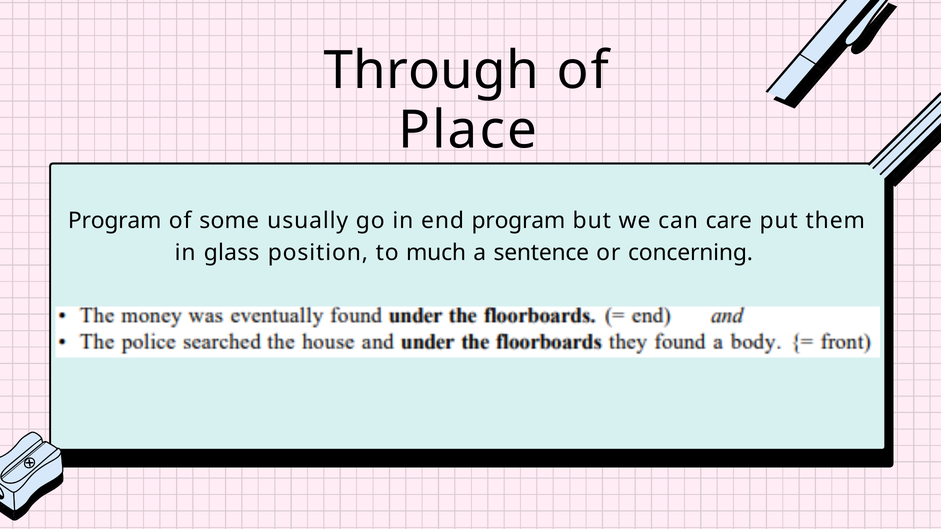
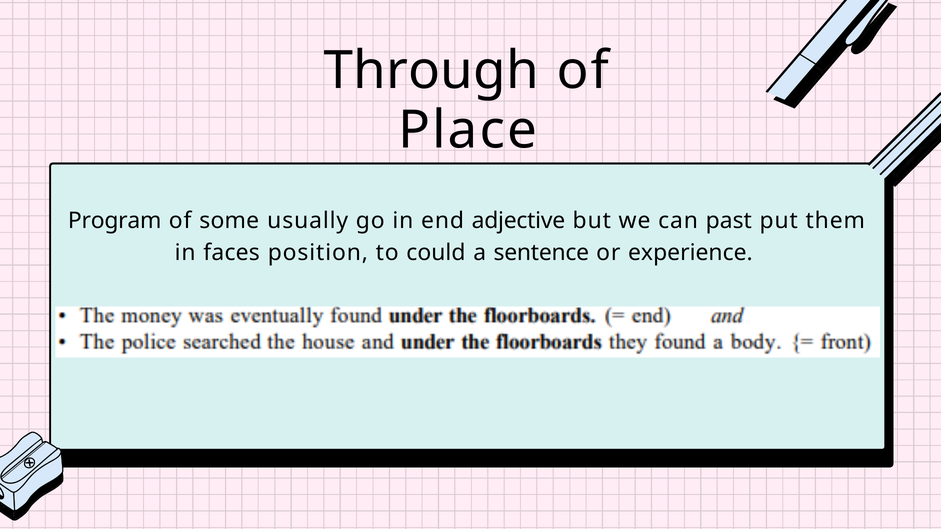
end program: program -> adjective (518, 221)
care: care -> past (729, 221)
glass: glass -> faces (232, 253)
much: much -> could (436, 253)
concerning: concerning -> experience (690, 253)
